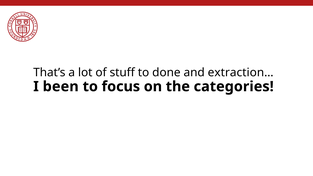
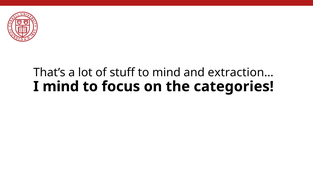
to done: done -> mind (166, 72)
I been: been -> mind (61, 87)
